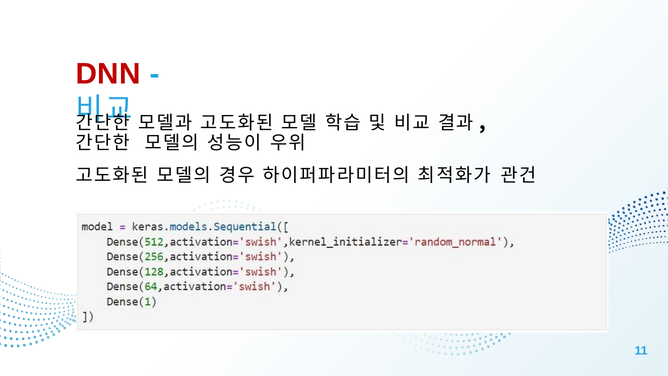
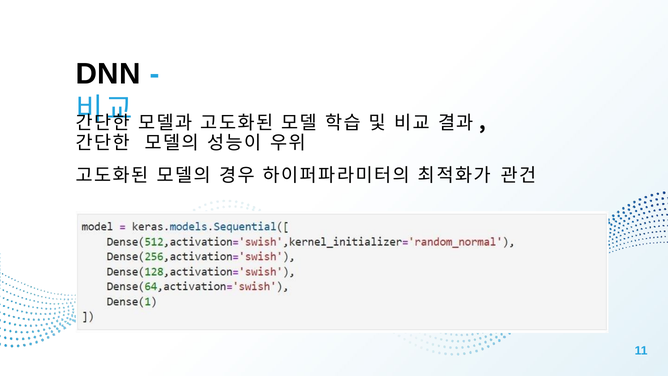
DNN colour: red -> black (108, 74)
